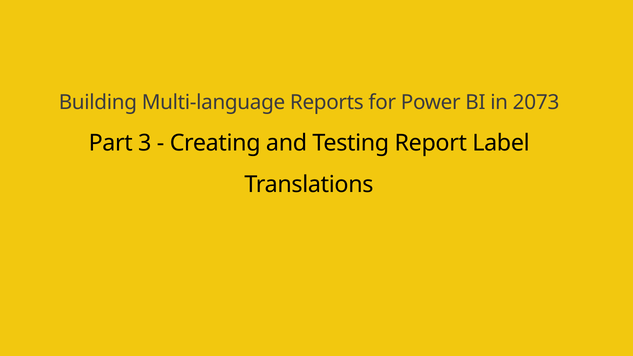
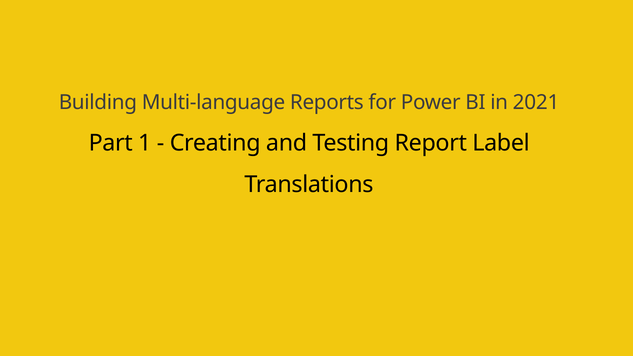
2073: 2073 -> 2021 (536, 102)
3: 3 -> 1 (145, 143)
